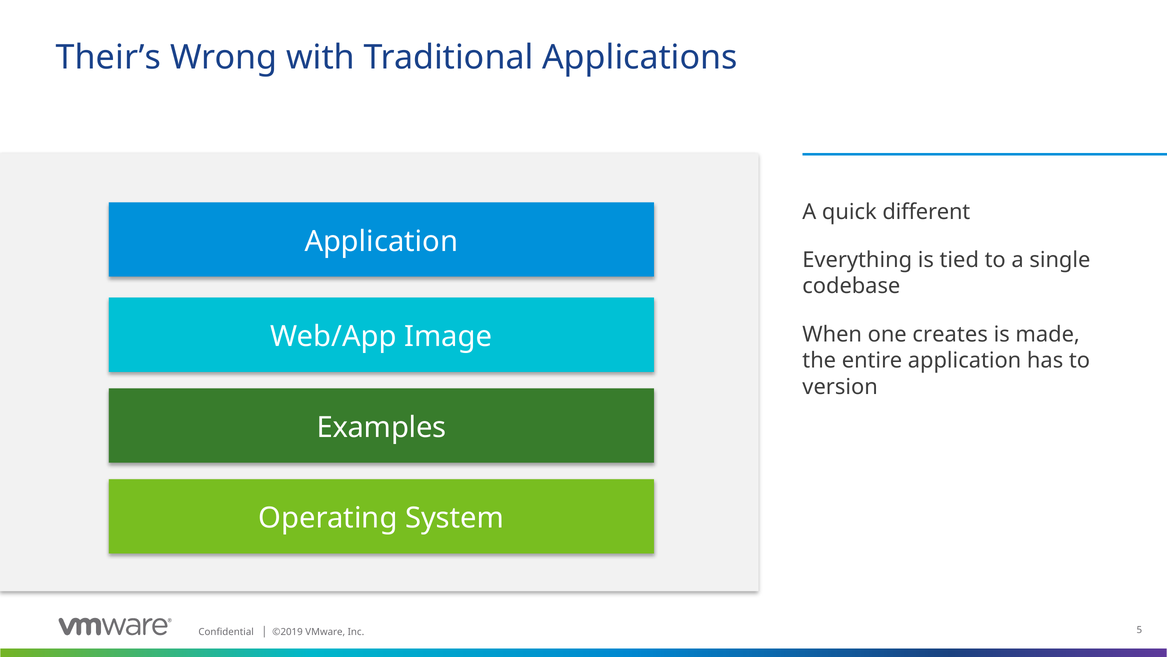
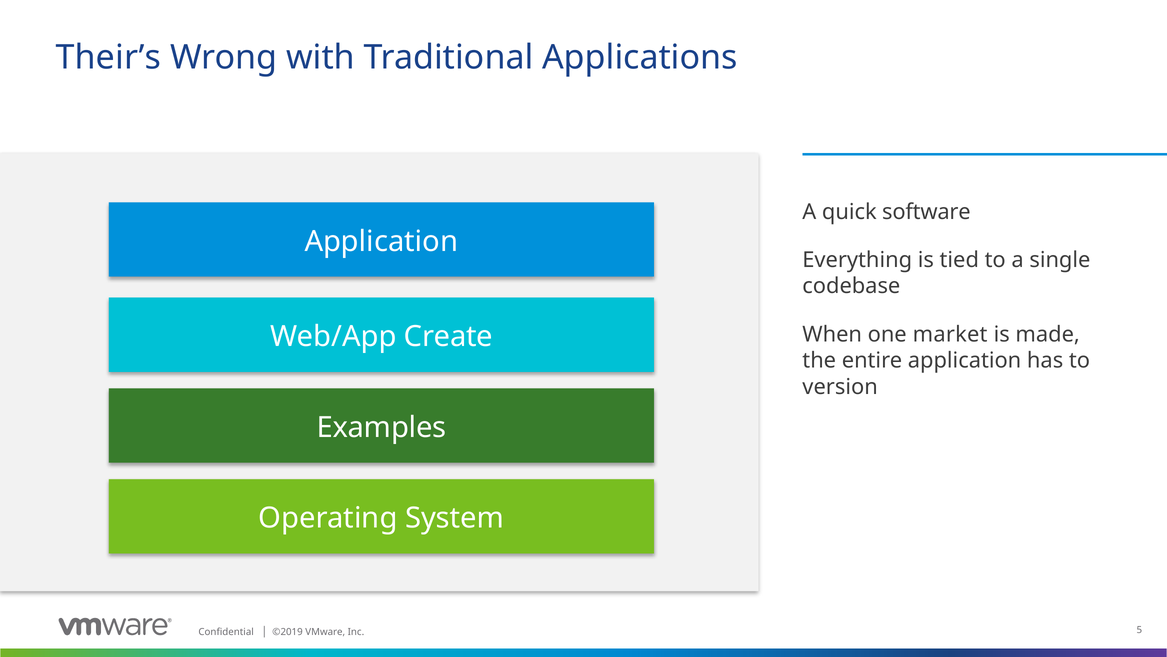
different: different -> software (926, 212)
creates: creates -> market (950, 334)
Image: Image -> Create (448, 337)
